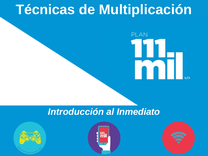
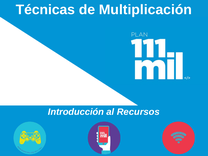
Inmediato: Inmediato -> Recursos (138, 112)
